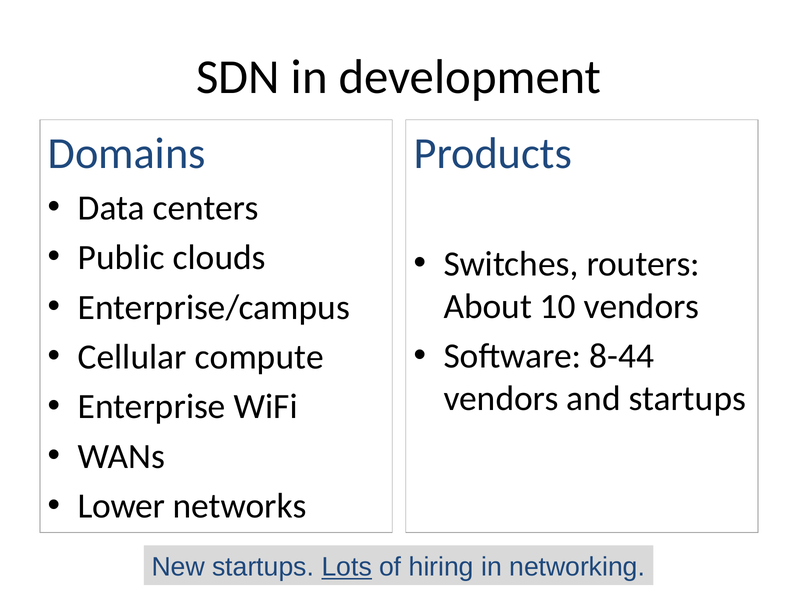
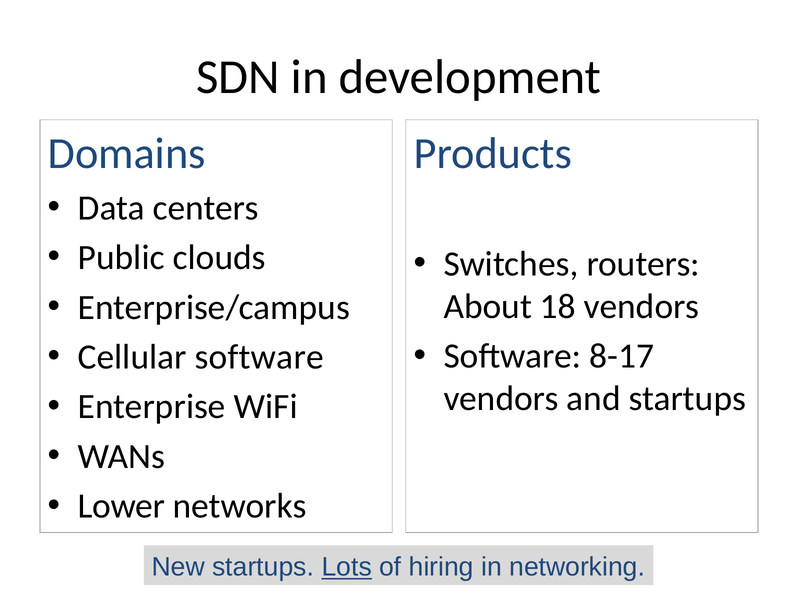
10: 10 -> 18 (558, 306)
8-44: 8-44 -> 8-17 (622, 356)
Cellular compute: compute -> software (259, 357)
